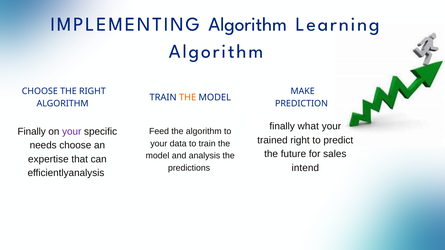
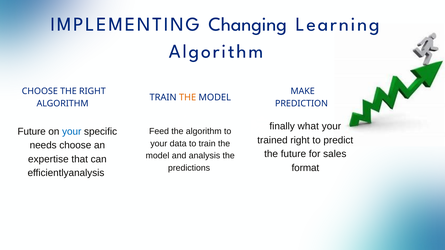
IMPLEMENTING Algorithm: Algorithm -> Changing (248, 24)
Finally: Finally -> Future (32, 132)
your colour: purple -> blue (72, 132)
intend: intend -> format (305, 168)
